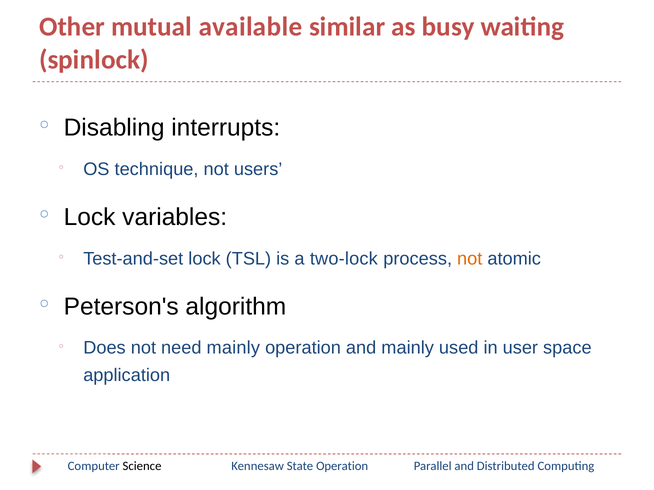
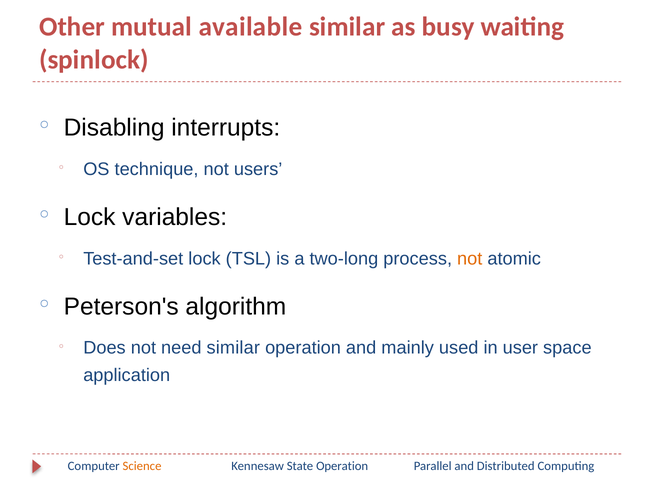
two-lock: two-lock -> two-long (344, 259)
need mainly: mainly -> similar (233, 348)
Science colour: black -> orange (142, 466)
